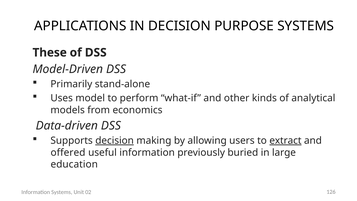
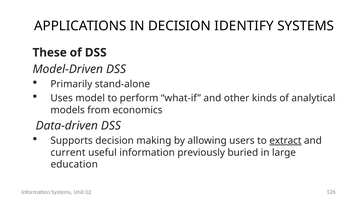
PURPOSE: PURPOSE -> IDENTIFY (244, 26)
decision underline: present -> none (115, 140)
offered: offered -> current (68, 152)
